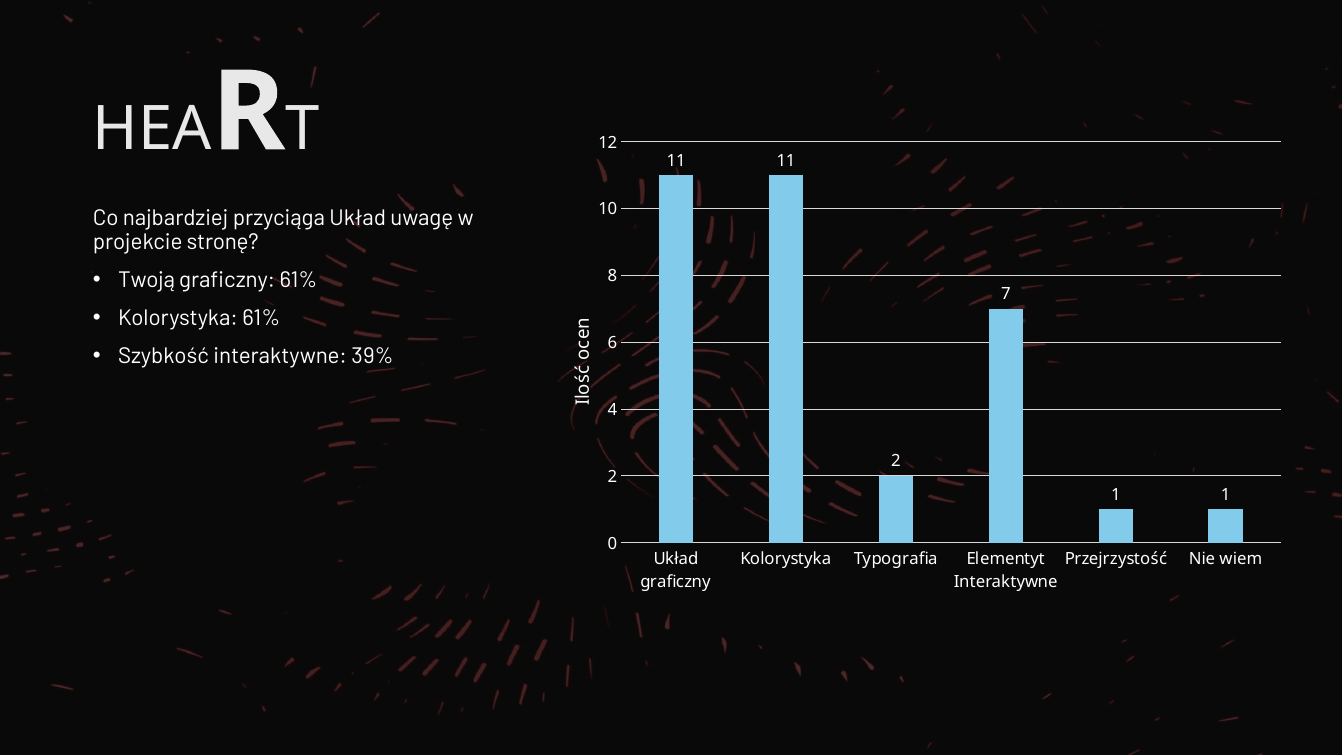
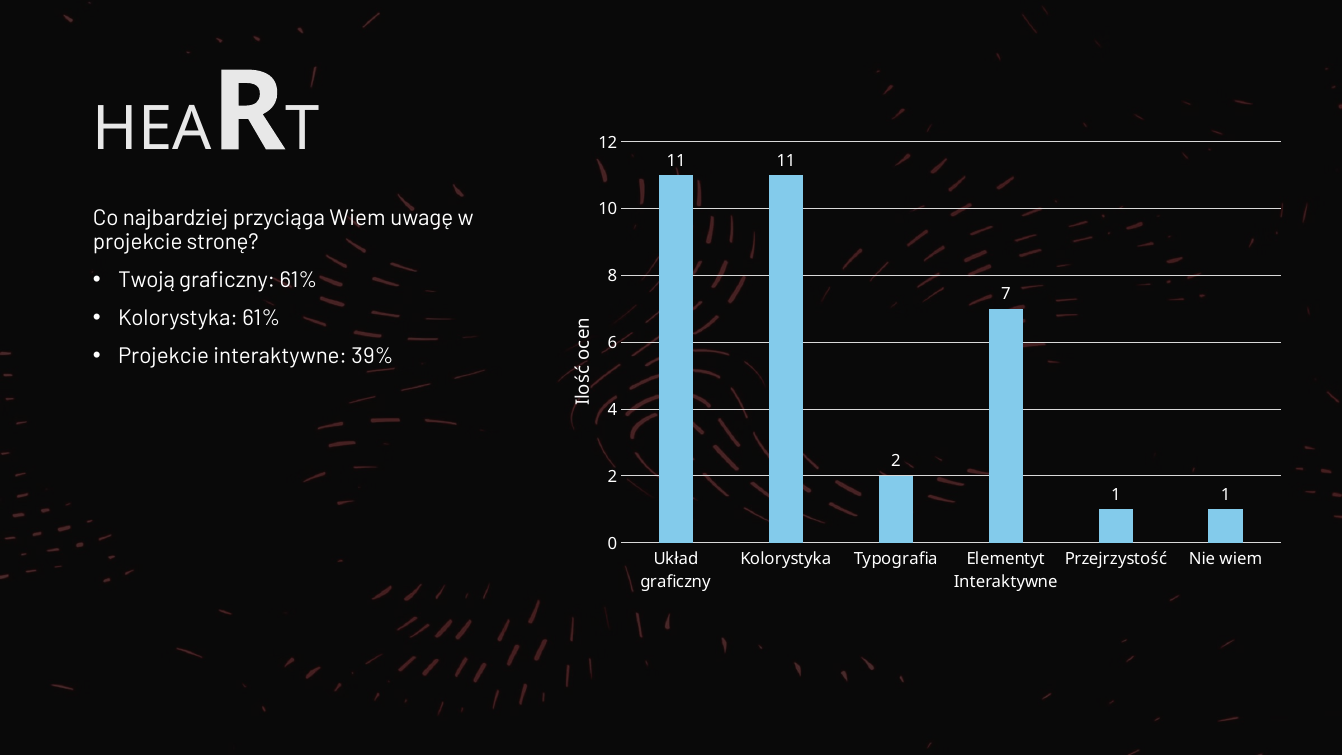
przyciąga Układ: Układ -> Wiem (358, 218)
Szybkość: Szybkość -> Projekcie (164, 356)
